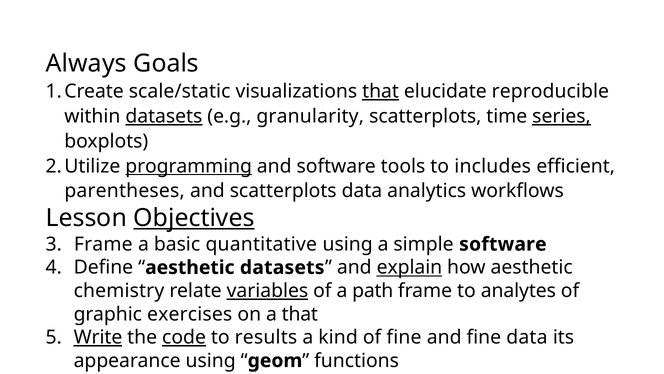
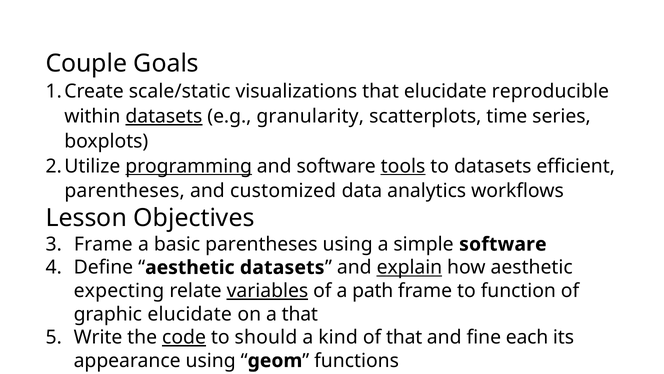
Always: Always -> Couple (86, 64)
that underline: present -> none (381, 91)
series underline: present -> none (562, 116)
tools underline: none -> present (403, 166)
to includes: includes -> datasets (493, 166)
and scatterplots: scatterplots -> customized (283, 191)
Objectives underline: present -> none (194, 218)
basic quantitative: quantitative -> parentheses (261, 244)
chemistry: chemistry -> expecting (119, 290)
analytes: analytes -> function (518, 290)
graphic exercises: exercises -> elucidate (190, 314)
Write underline: present -> none (98, 337)
results: results -> should (266, 337)
of fine: fine -> that (404, 337)
fine data: data -> each (527, 337)
